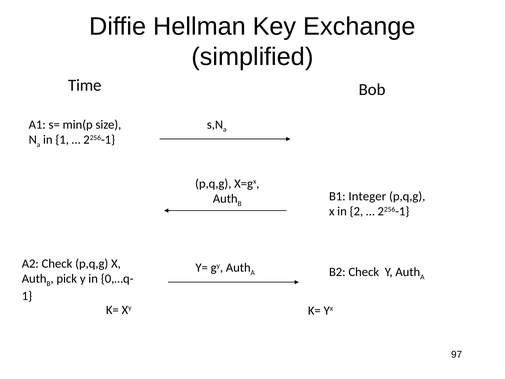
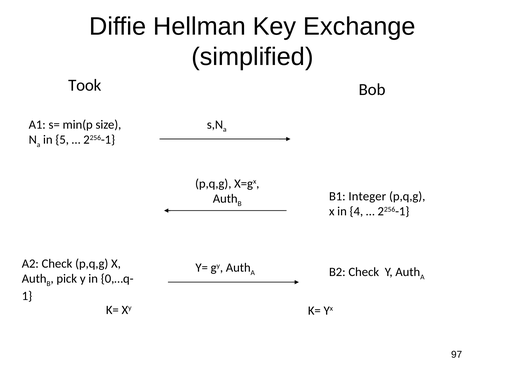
Time: Time -> Took (85, 85)
in 1: 1 -> 5 (62, 140)
2: 2 -> 4 (356, 211)
